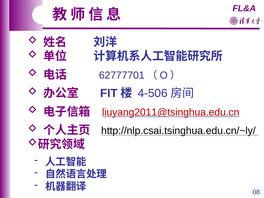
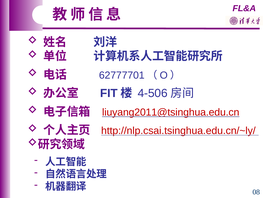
http://nlp.csai.tsinghua.edu.cn/~ly/ colour: black -> red (178, 131)
